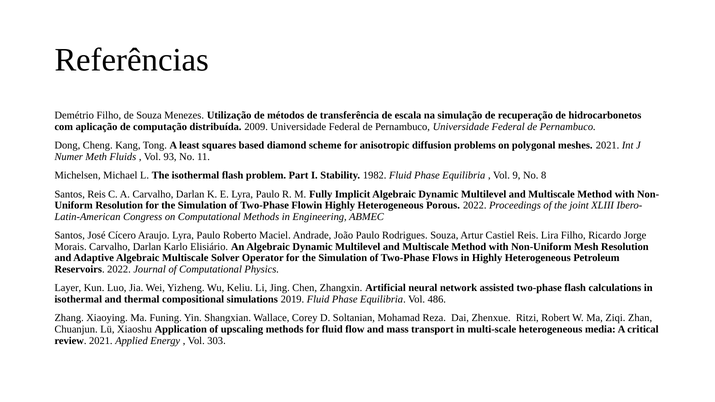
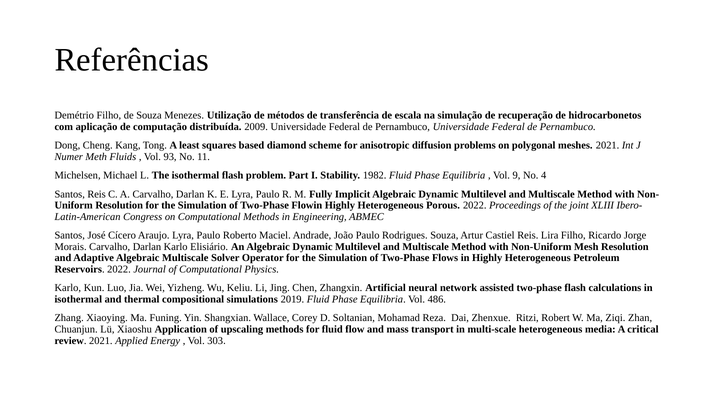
8: 8 -> 4 (544, 175)
Layer: Layer -> Karlo (68, 288)
